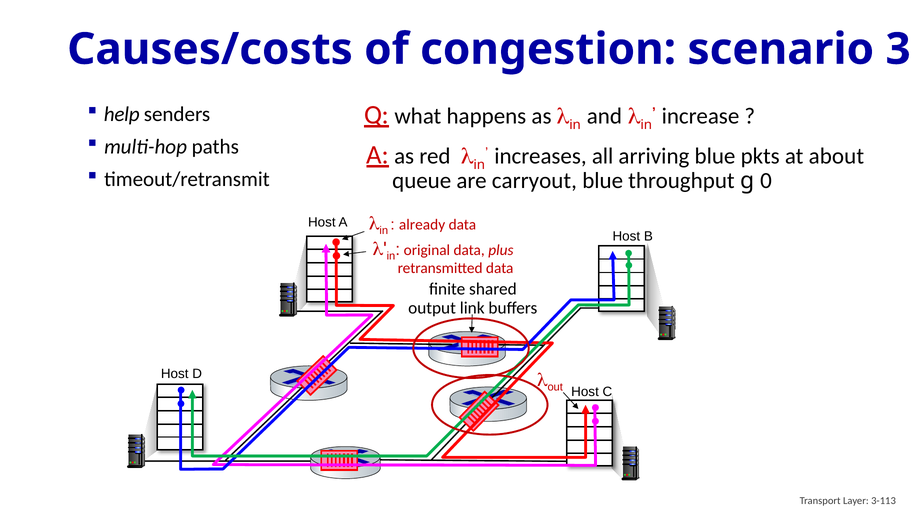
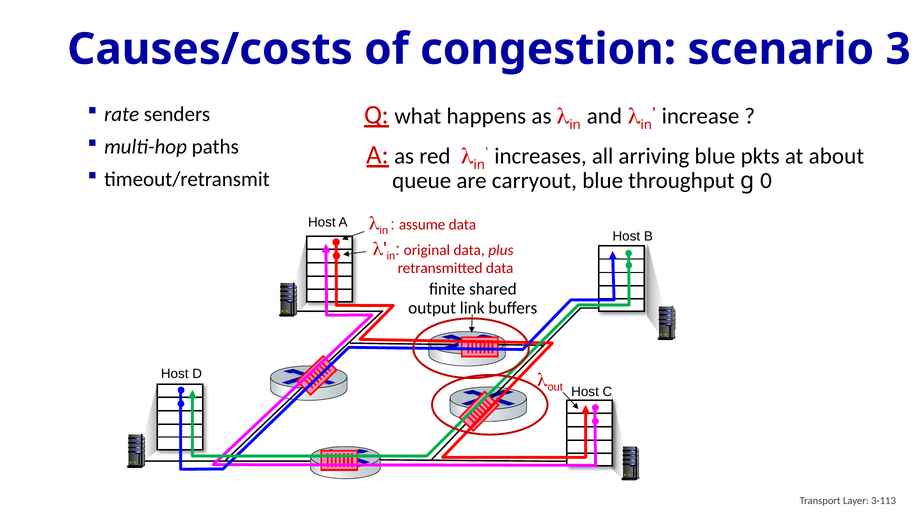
help: help -> rate (122, 114)
already: already -> assume (422, 224)
